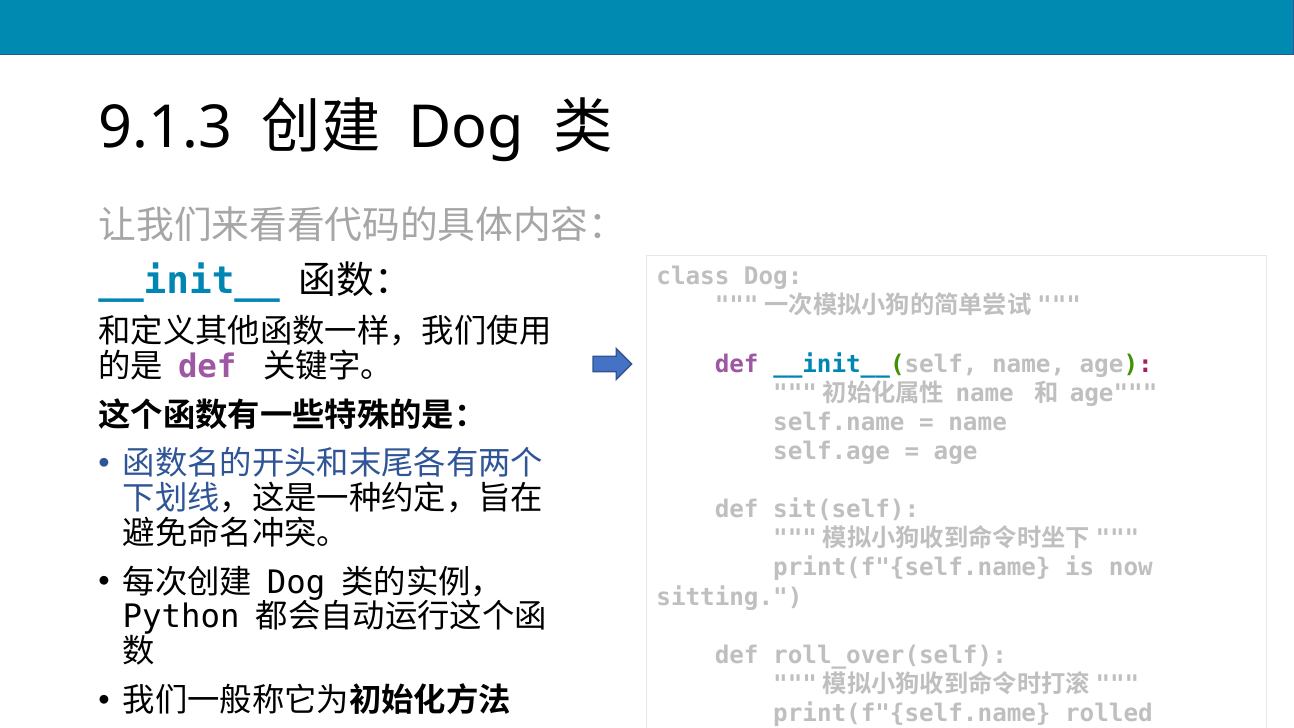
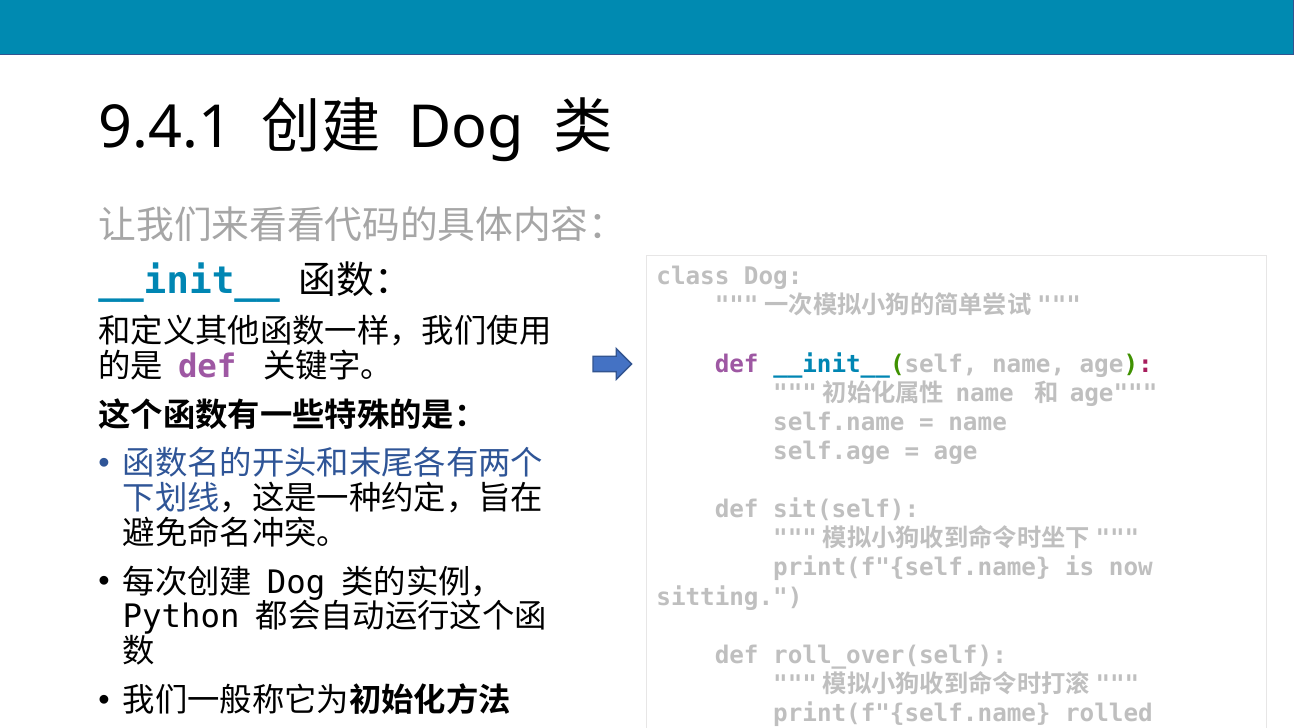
9.1.3: 9.1.3 -> 9.4.1 (165, 128)
